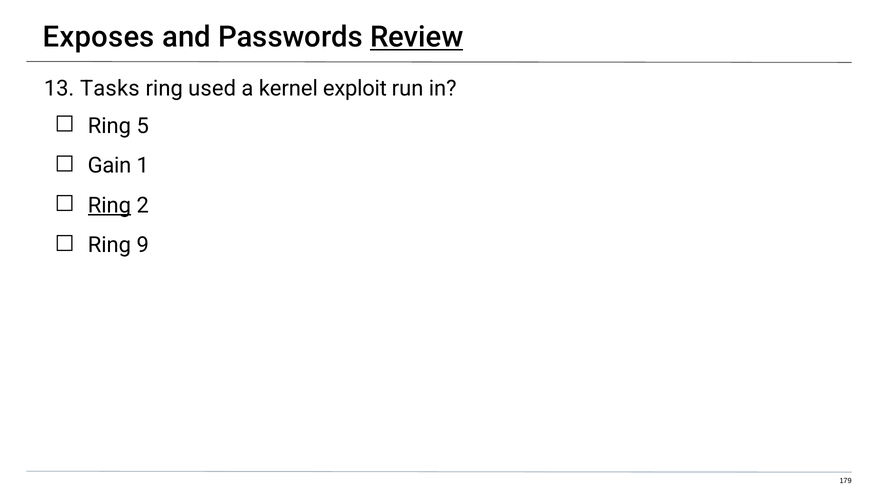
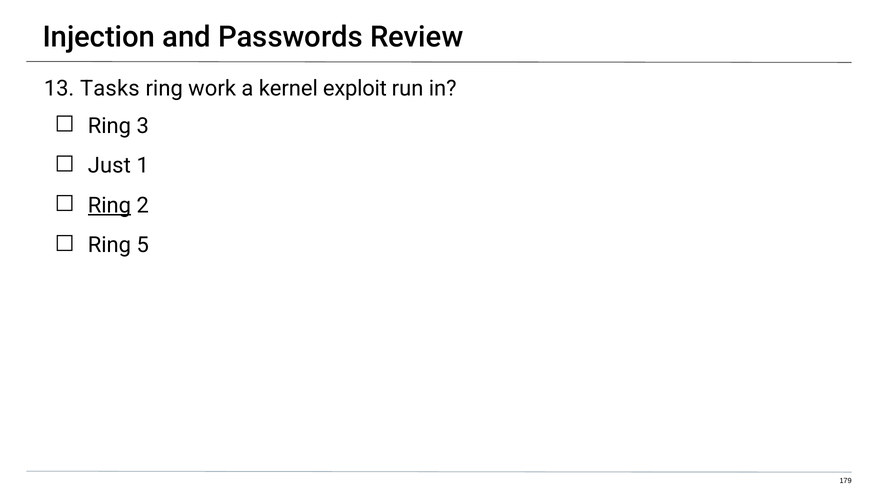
Exposes: Exposes -> Injection (99, 37)
Review underline: present -> none (417, 37)
used: used -> work (212, 88)
5: 5 -> 3 (143, 126)
Gain: Gain -> Just (109, 166)
9: 9 -> 5 (143, 245)
